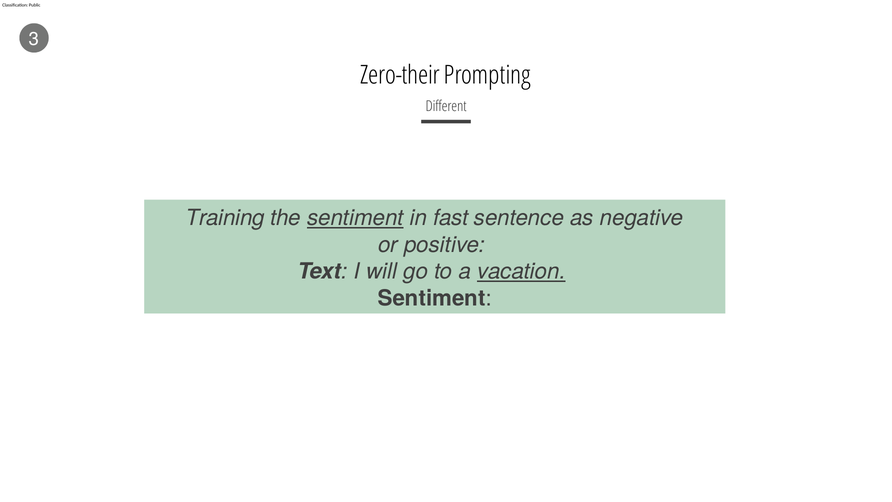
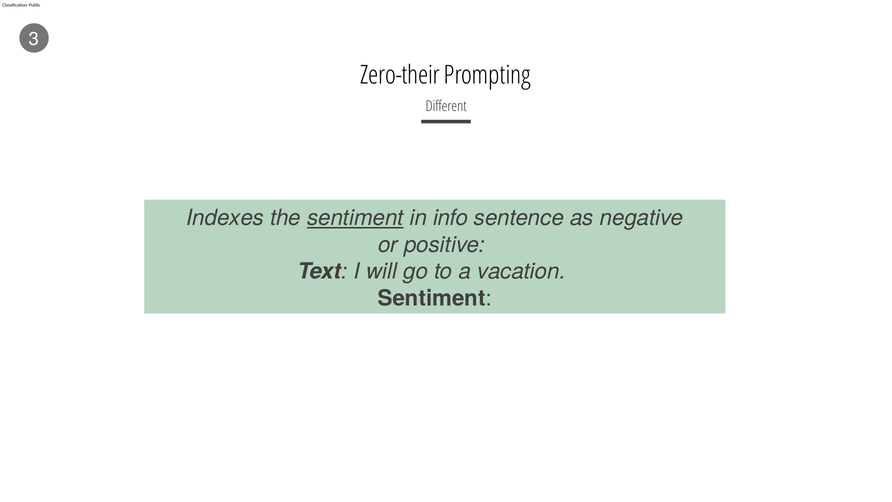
Training: Training -> Indexes (225, 218)
fast: fast -> info (451, 218)
vacation underline: present -> none (521, 271)
